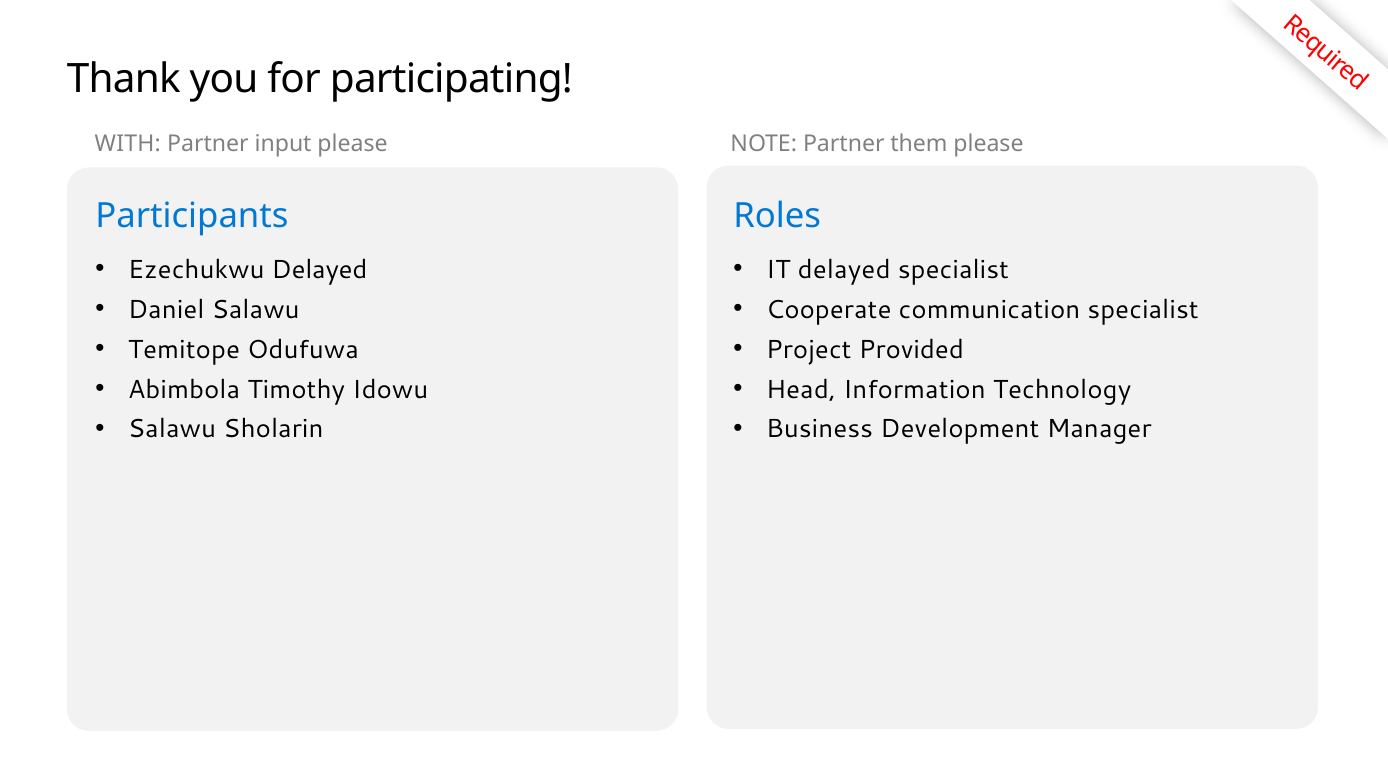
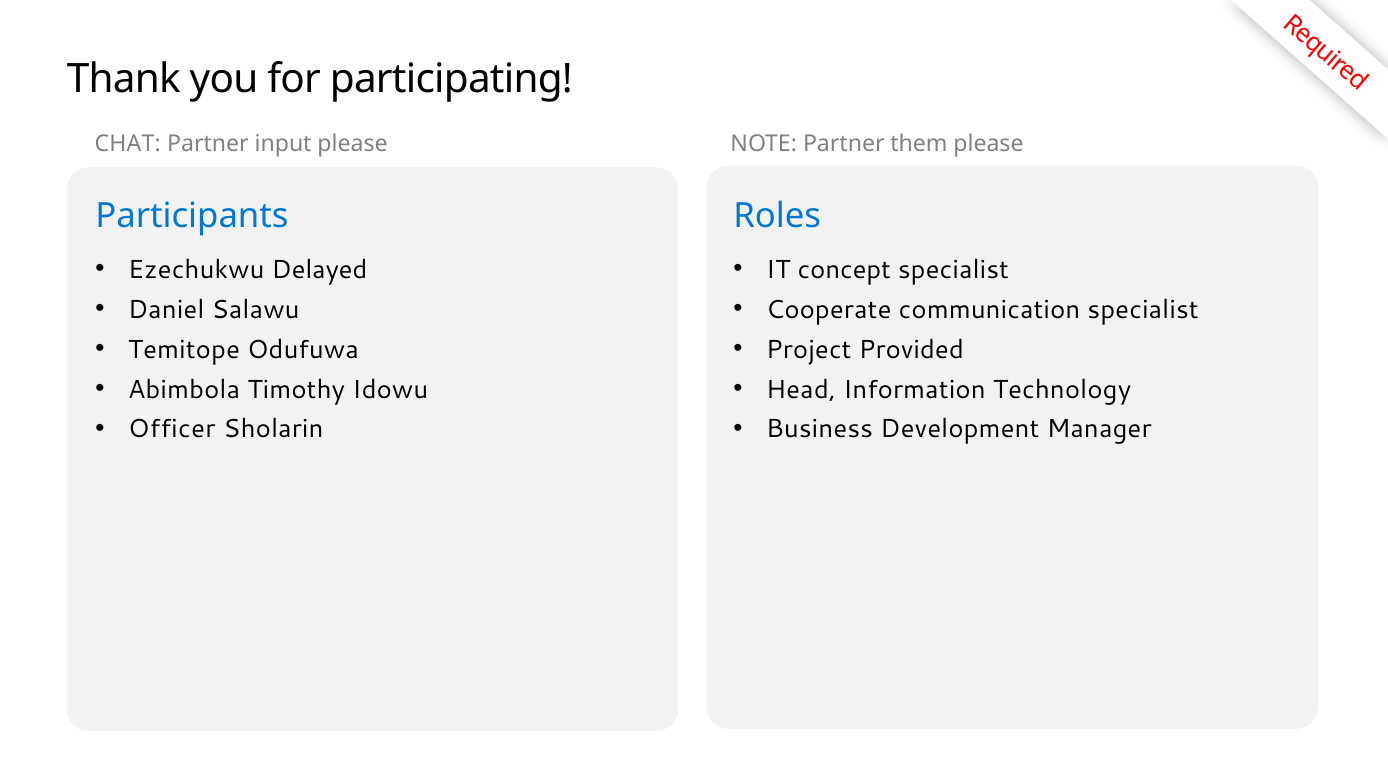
WITH: WITH -> CHAT (128, 144)
IT delayed: delayed -> concept (844, 270)
Salawu: Salawu -> Officer (172, 429)
